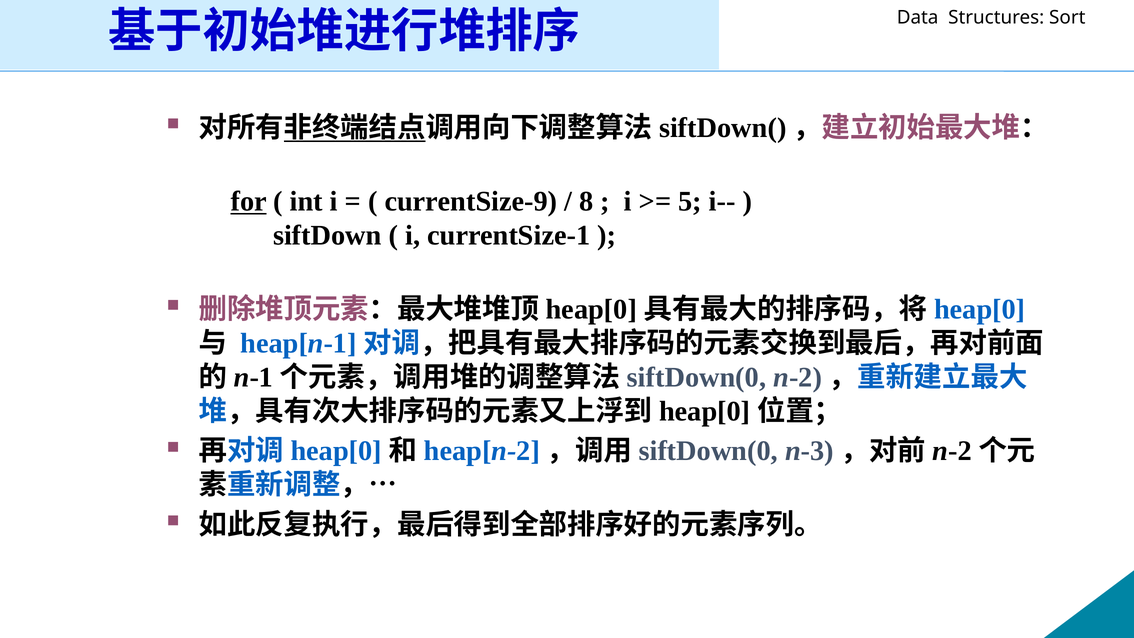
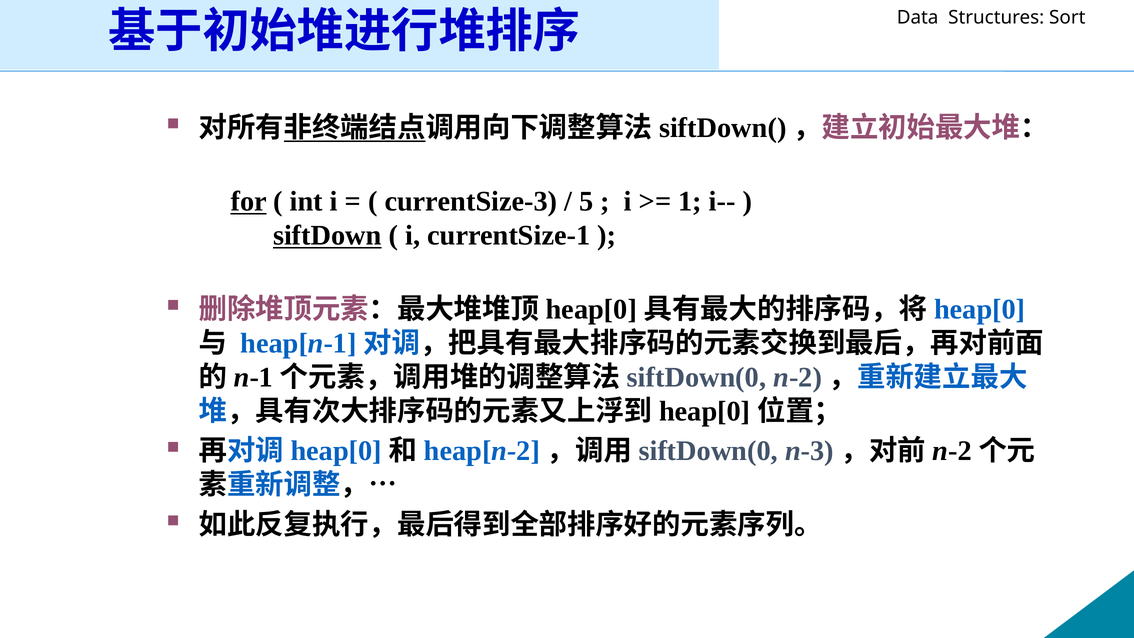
currentSize-9: currentSize-9 -> currentSize-3 (471, 201)
8: 8 -> 5 (586, 201)
5: 5 -> 1 (690, 201)
siftDown underline: none -> present (327, 236)
